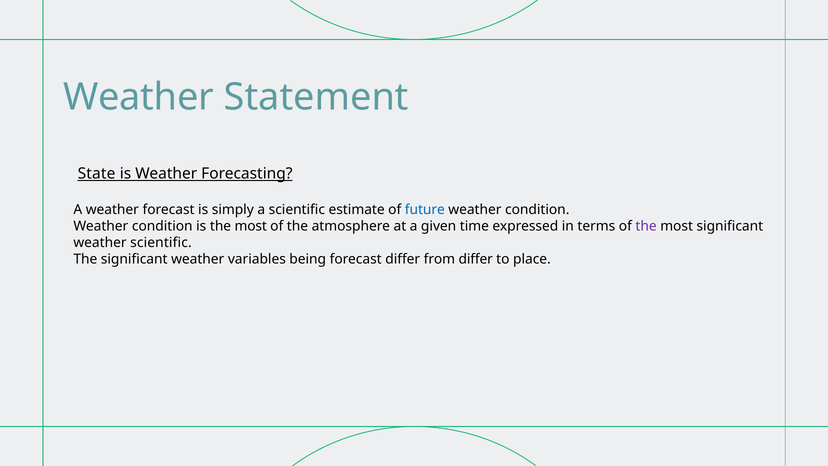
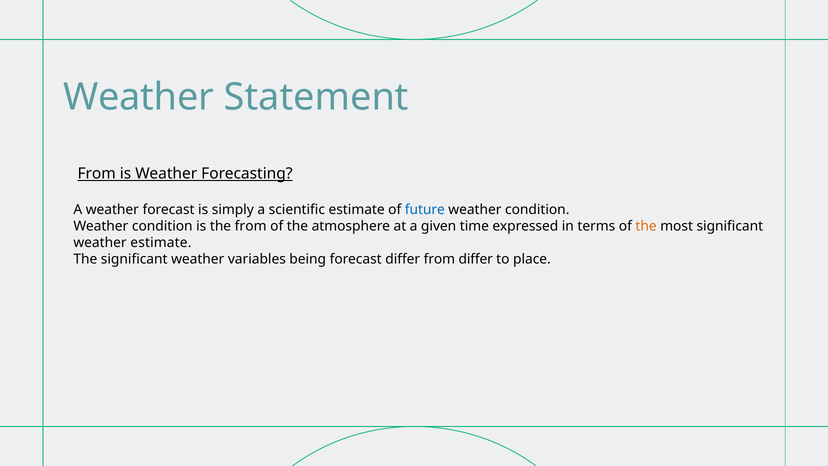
State: State -> From (97, 173)
is the most: most -> from (251, 226)
the colour: purple -> orange (646, 226)
weather scientific: scientific -> estimate (161, 243)
